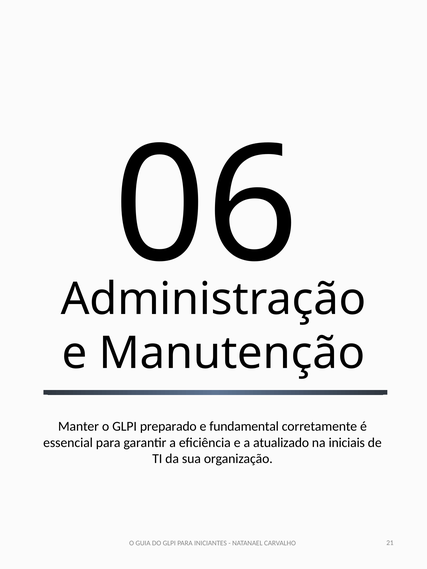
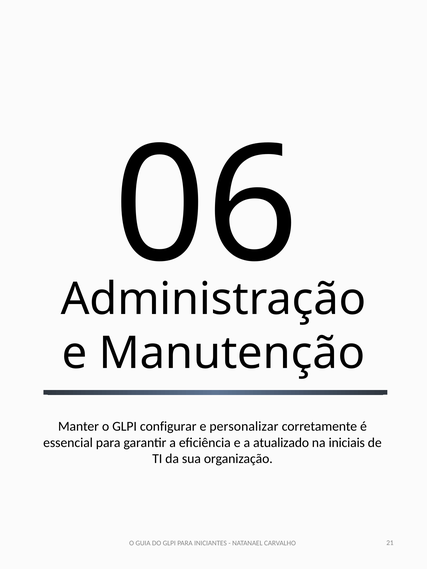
preparado: preparado -> configurar (168, 427)
fundamental: fundamental -> personalizar (244, 427)
